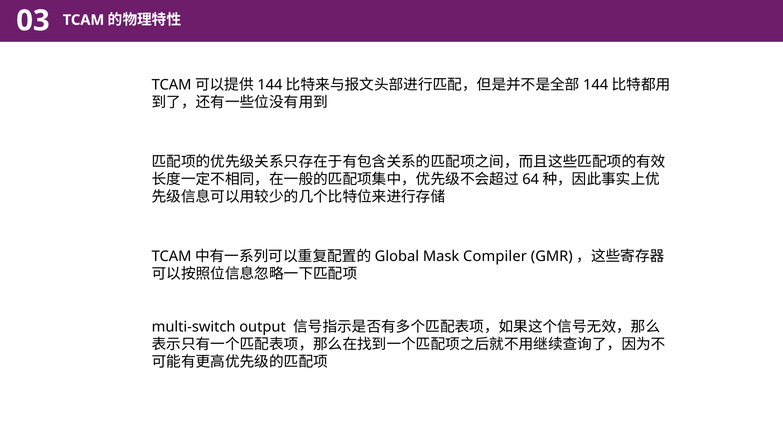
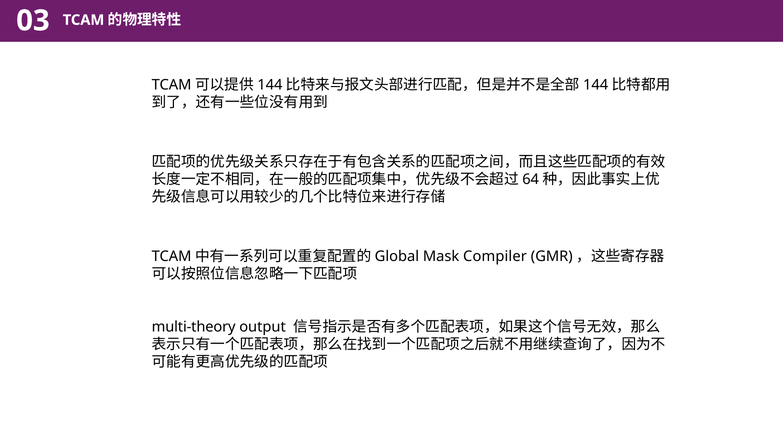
multi-switch: multi-switch -> multi-theory (194, 327)
